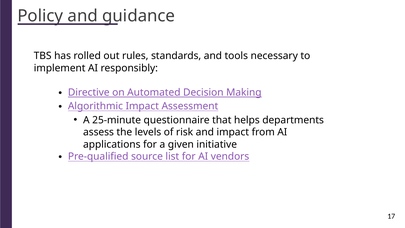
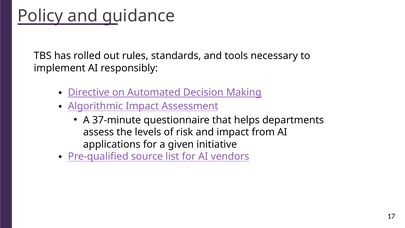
25-minute: 25-minute -> 37-minute (117, 120)
